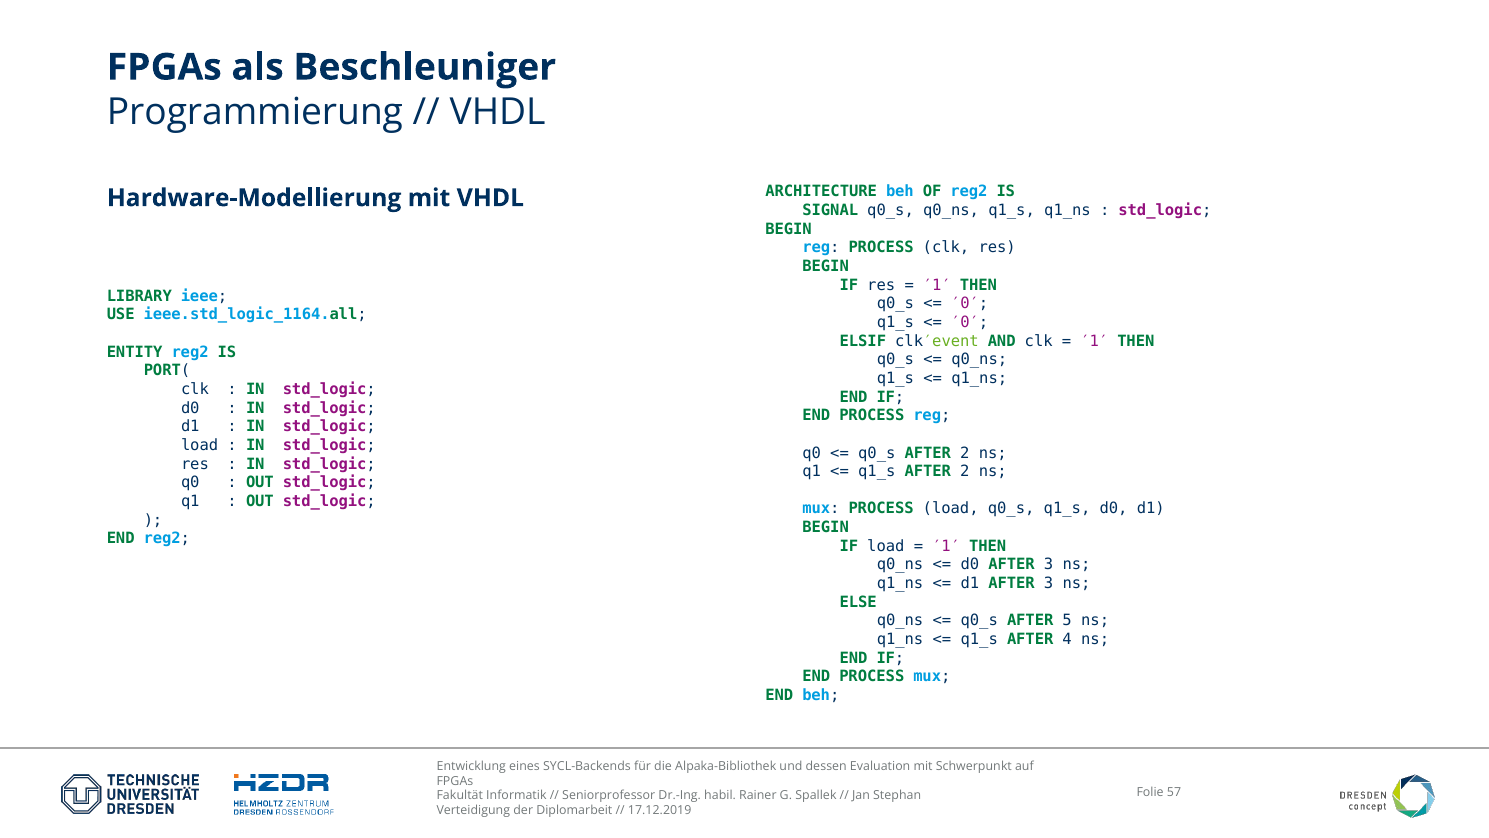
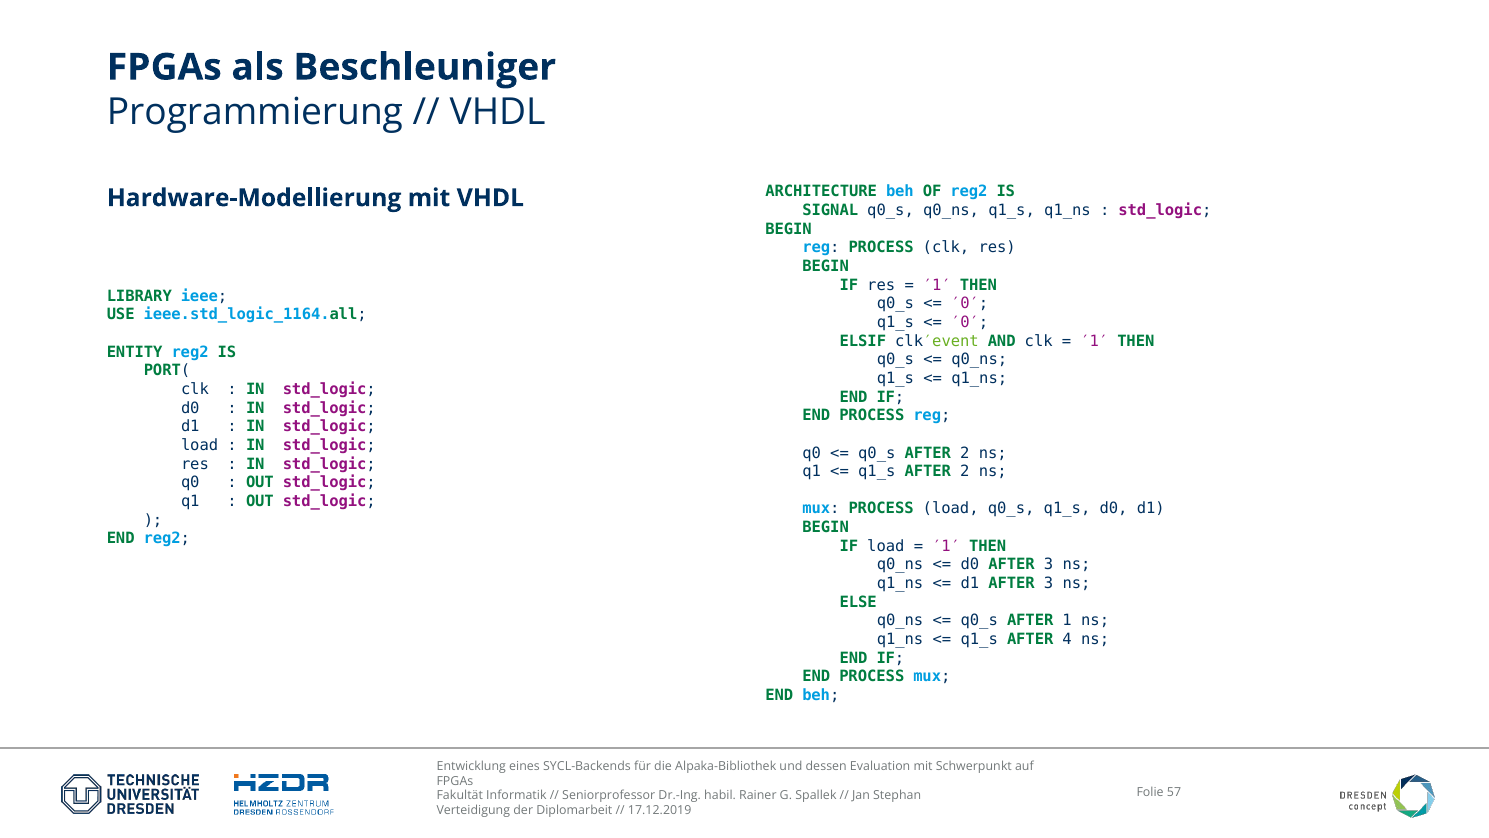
5: 5 -> 1 (1067, 620)
